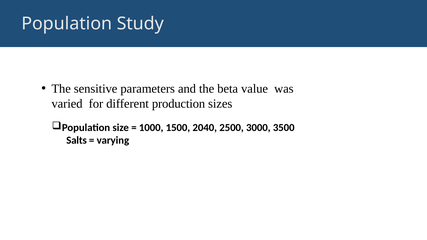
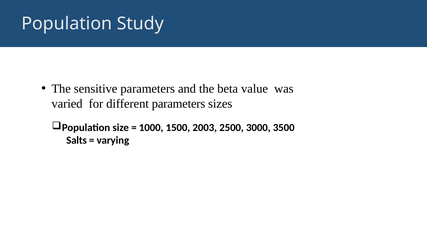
different production: production -> parameters (179, 104)
2040: 2040 -> 2003 (205, 128)
